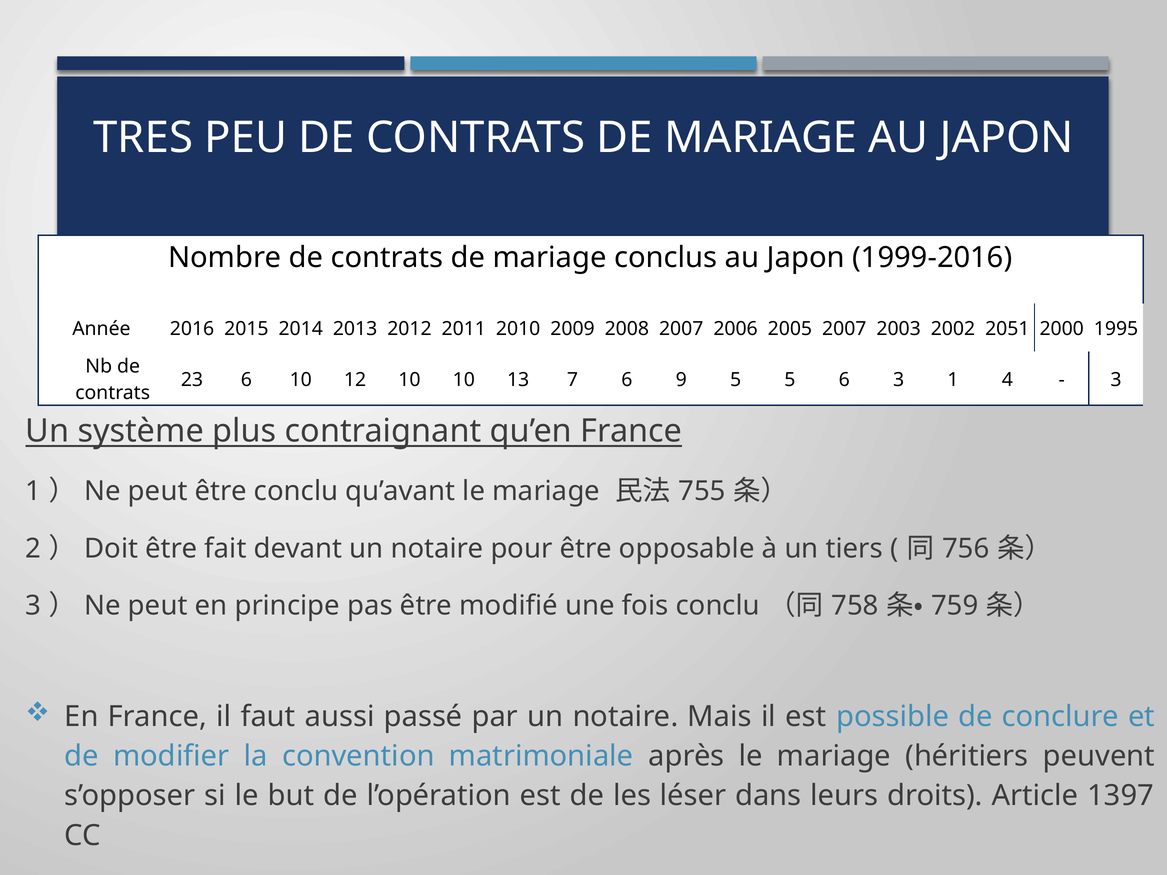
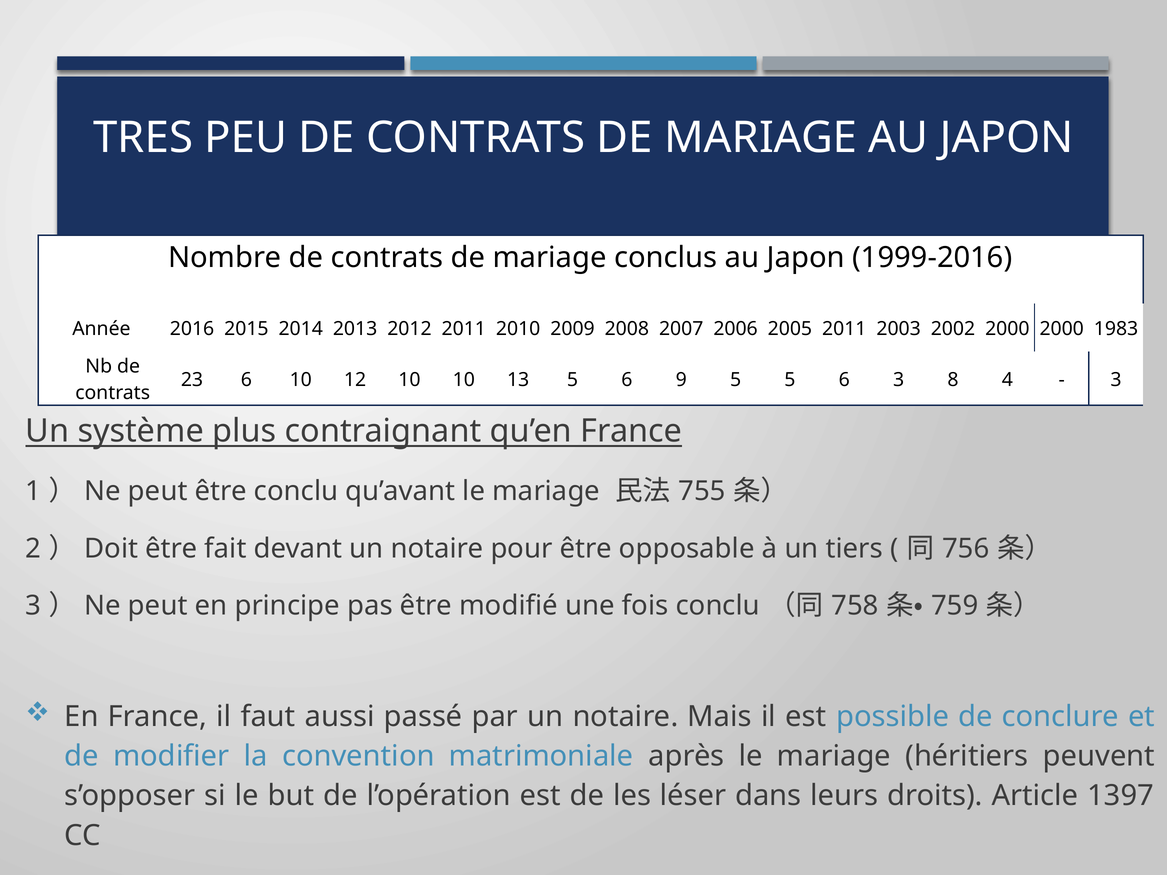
2005 2007: 2007 -> 2011 (844, 329)
2002 2051: 2051 -> 2000 (1007, 329)
1995: 1995 -> 1983 (1116, 329)
13 7: 7 -> 5 (573, 380)
3 1: 1 -> 8 (953, 380)
